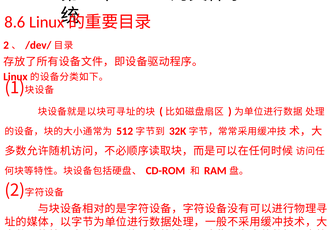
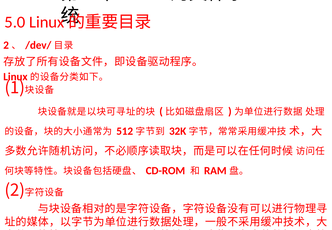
8.6: 8.6 -> 5.0 (15, 22)
